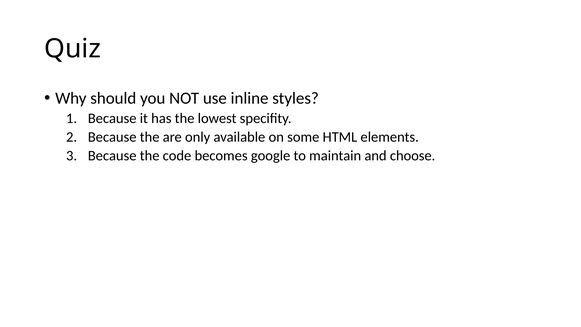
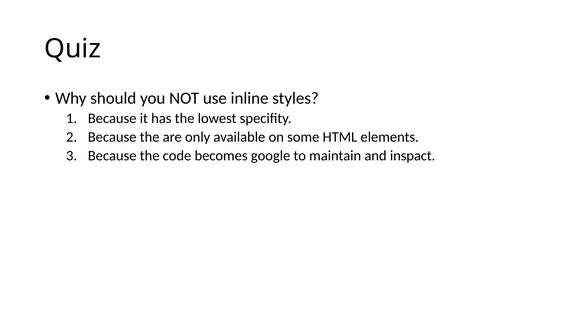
choose: choose -> inspact (413, 156)
